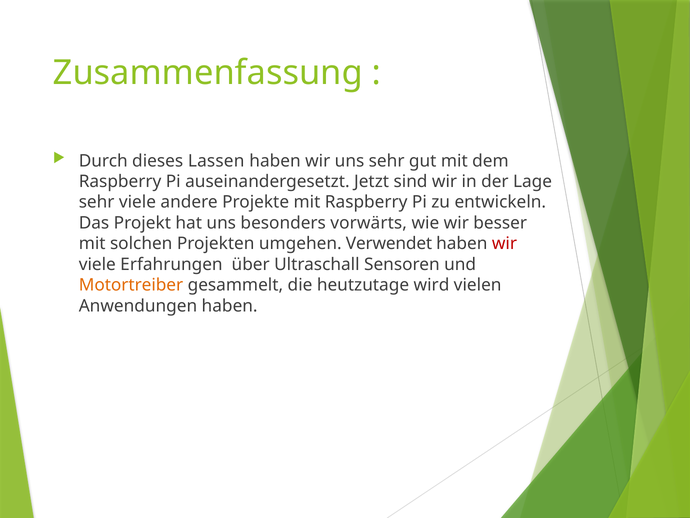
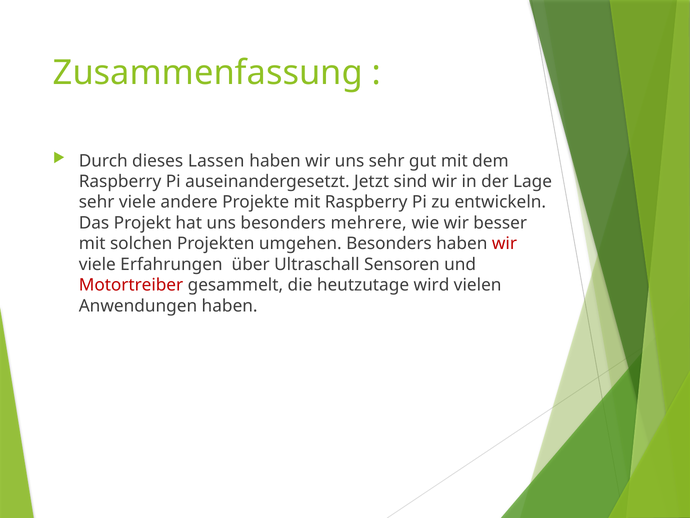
vorwärts: vorwärts -> mehrere (369, 223)
umgehen Verwendet: Verwendet -> Besonders (389, 243)
Motortreiber colour: orange -> red (131, 285)
